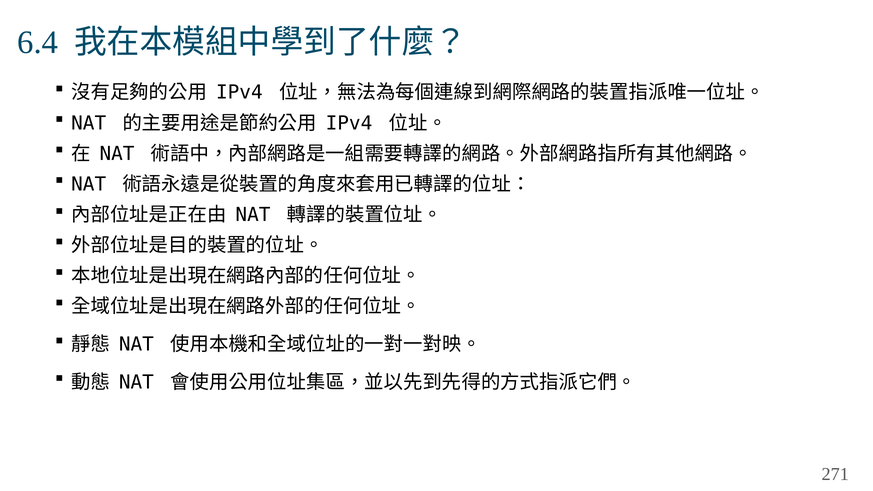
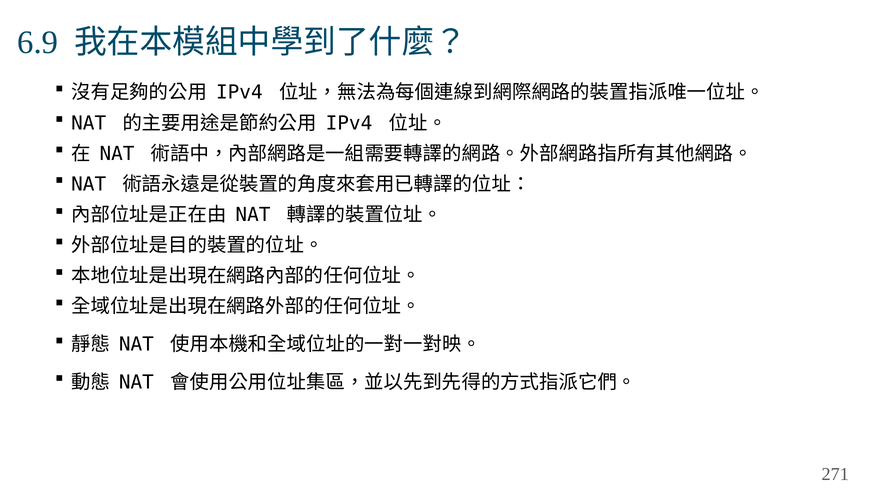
6.4: 6.4 -> 6.9 (38, 42)
